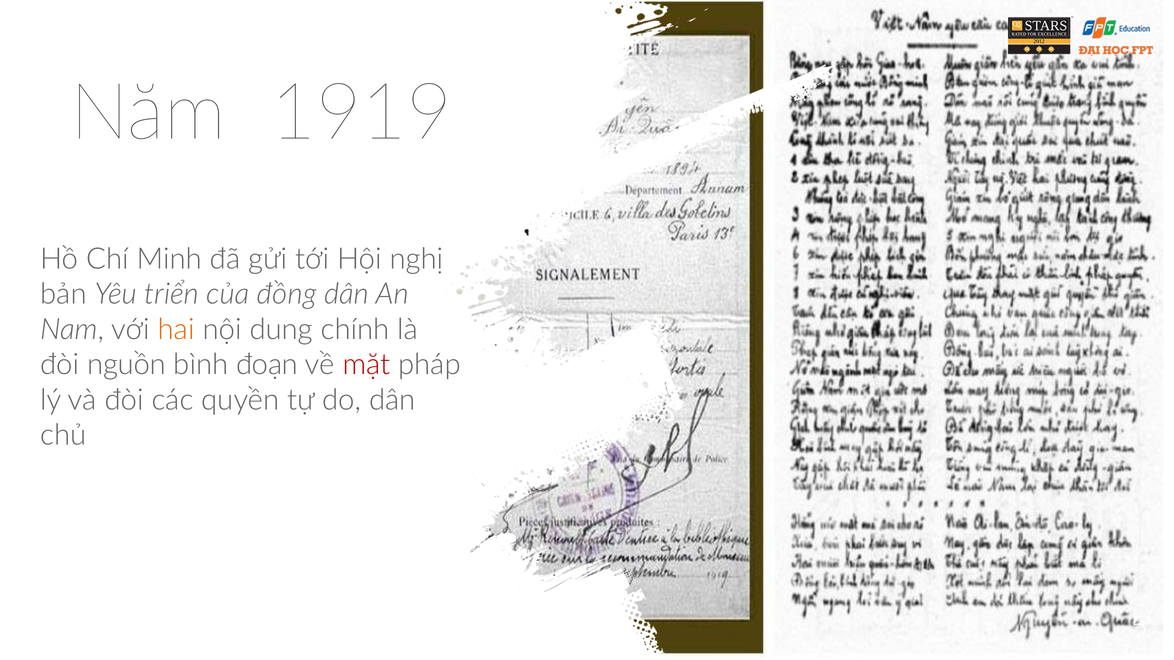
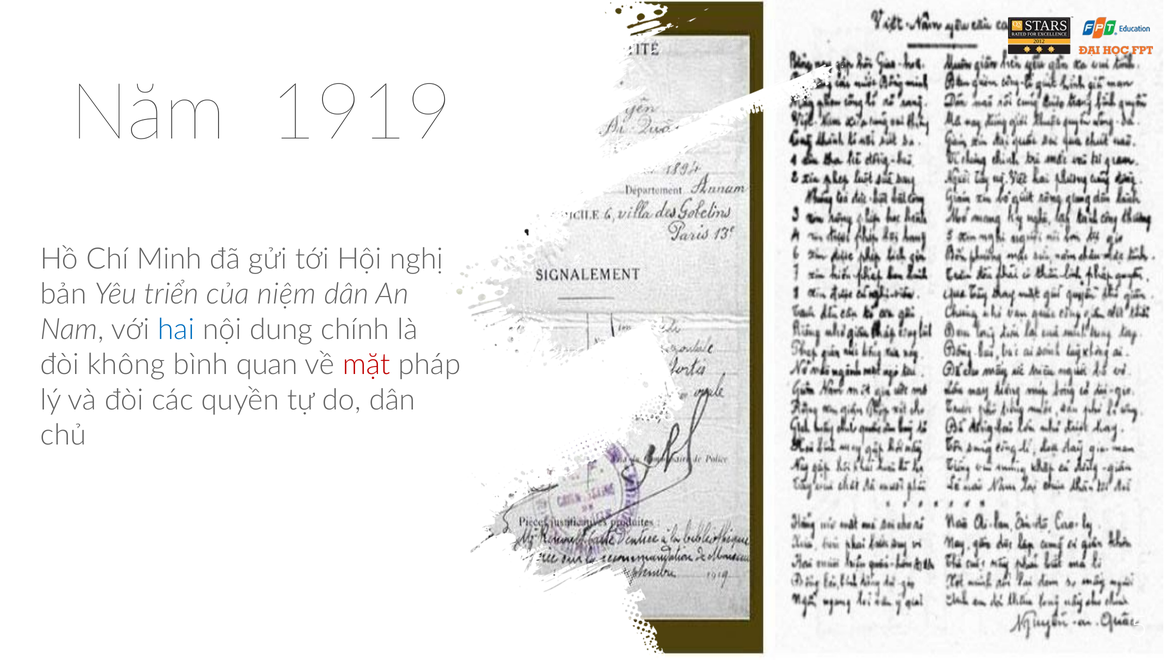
đồng: đồng -> niệm (287, 294)
hai colour: orange -> blue (176, 330)
nguồn: nguồn -> không (126, 365)
đoạn: đoạn -> quan (267, 365)
